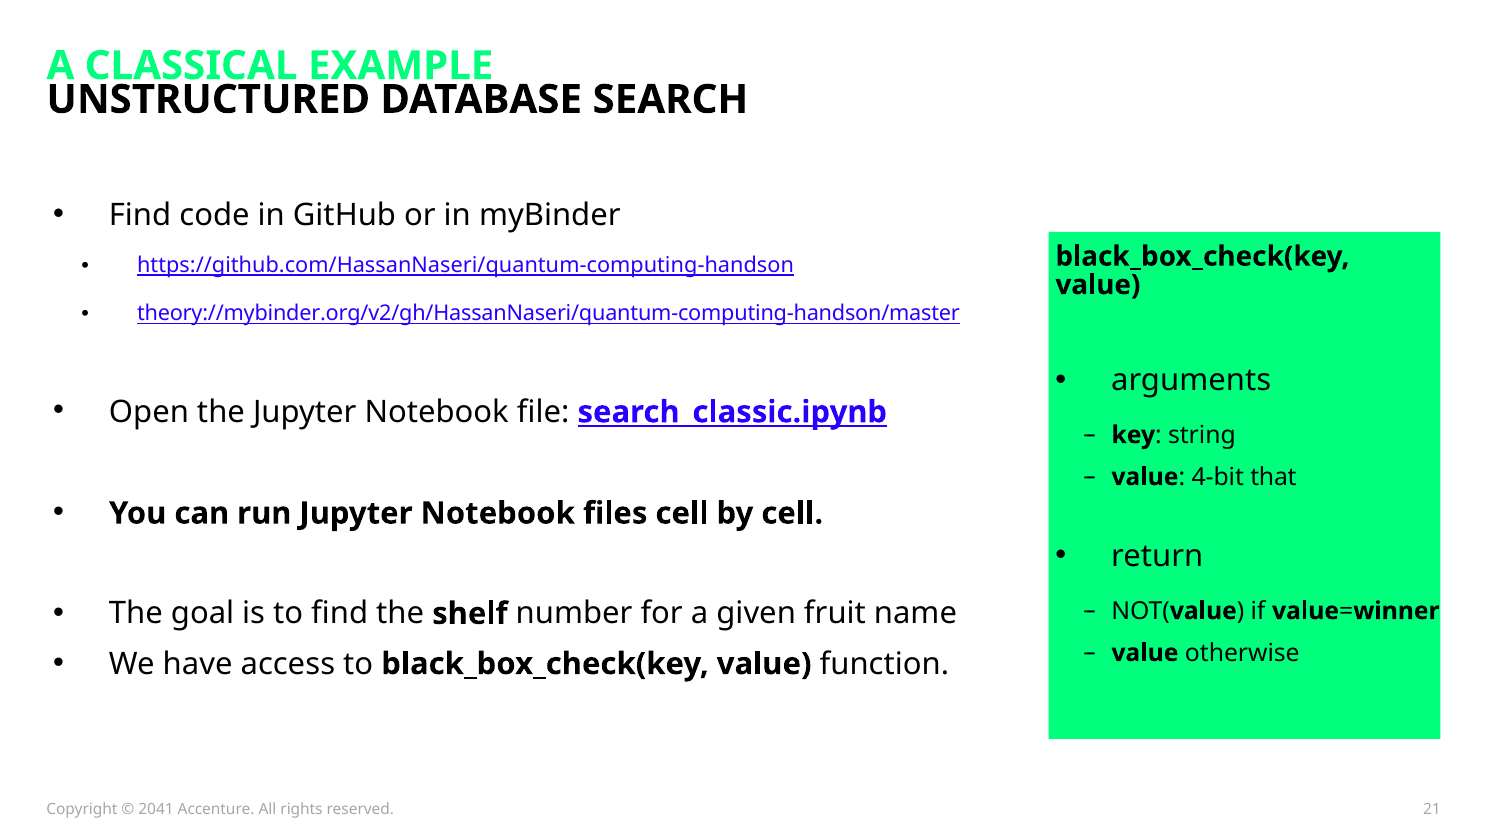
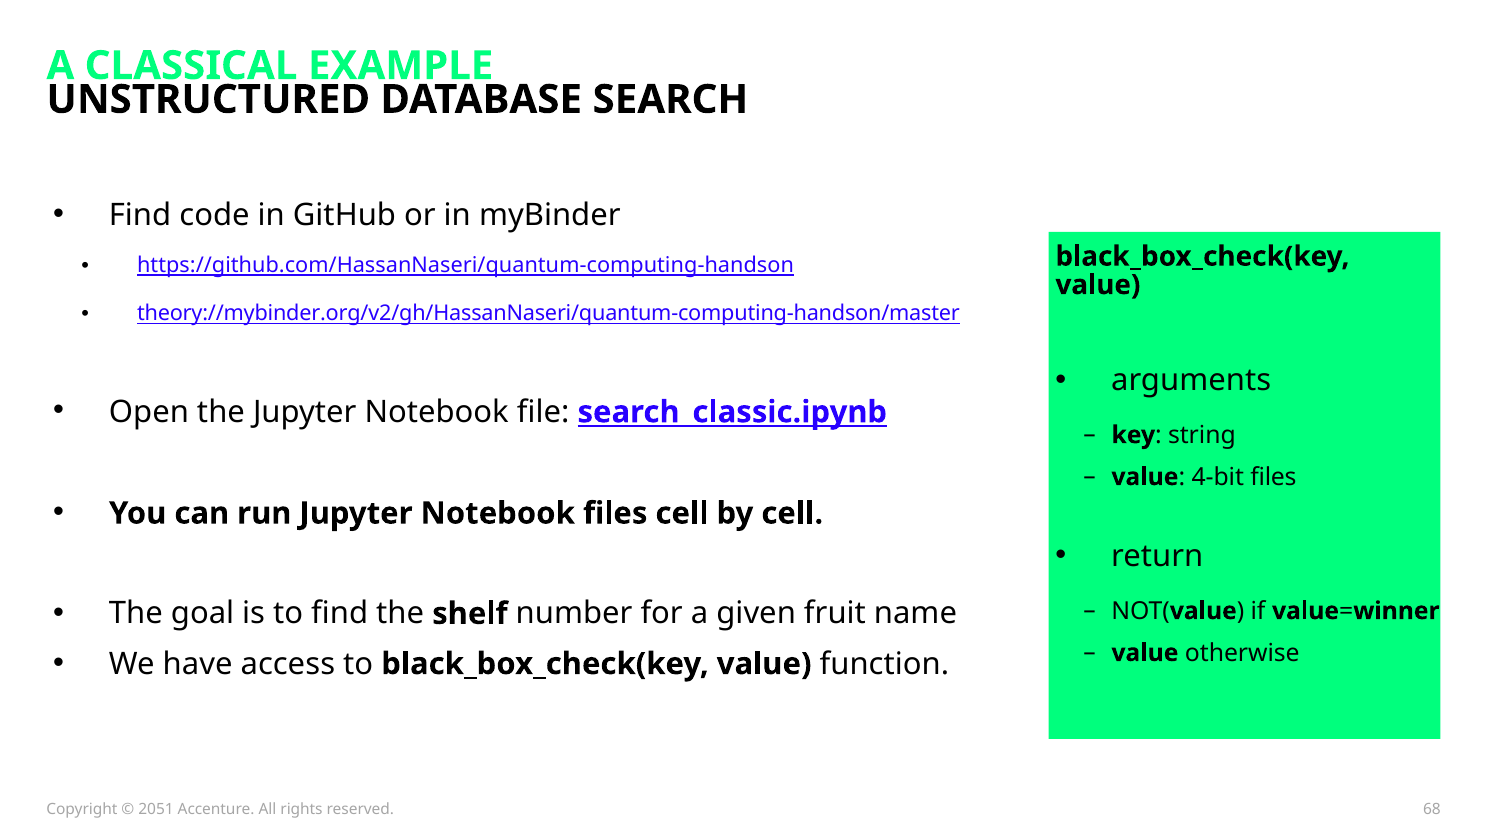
4-bit that: that -> files (1273, 477)
2041: 2041 -> 2051 (156, 810)
21: 21 -> 68 (1432, 810)
